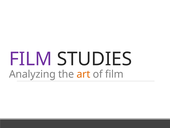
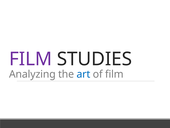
art colour: orange -> blue (83, 74)
